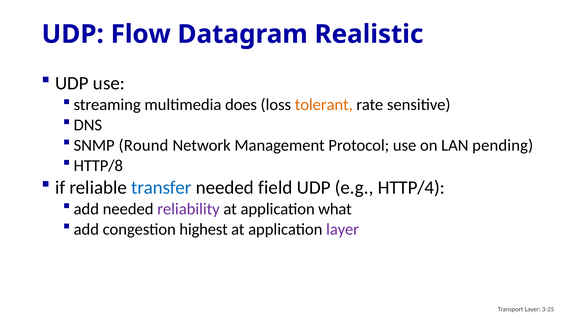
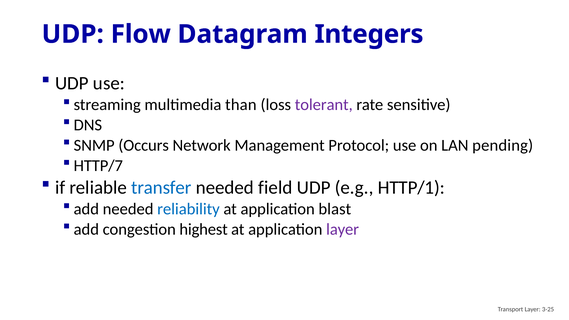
Realistic: Realistic -> Integers (369, 34)
does: does -> than (241, 105)
tolerant colour: orange -> purple (324, 105)
Round: Round -> Occurs (144, 145)
HTTP/8: HTTP/8 -> HTTP/7 (98, 166)
HTTP/4: HTTP/4 -> HTTP/1 (411, 188)
reliability colour: purple -> blue (188, 209)
what: what -> blast (335, 209)
